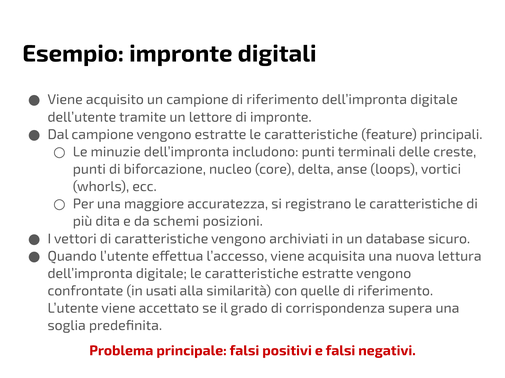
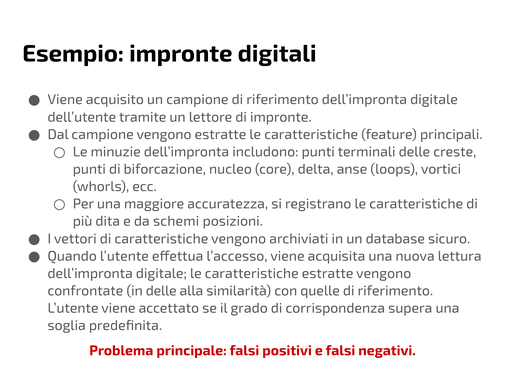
in usati: usati -> delle (161, 291)
